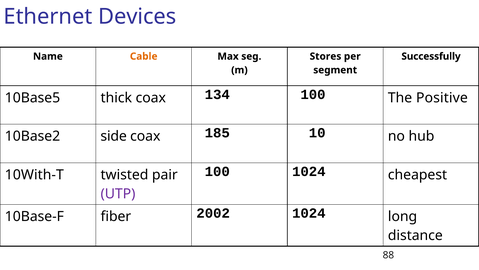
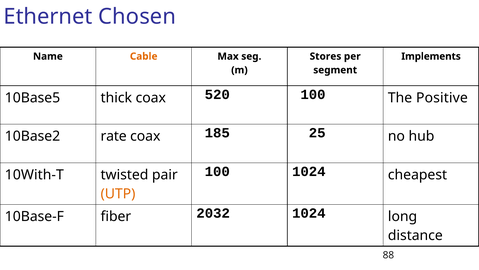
Devices: Devices -> Chosen (137, 16)
Successfully: Successfully -> Implements (431, 56)
134: 134 -> 520 (217, 94)
side: side -> rate (114, 136)
10: 10 -> 25 (317, 133)
UTP colour: purple -> orange (118, 194)
2002: 2002 -> 2032 (213, 213)
